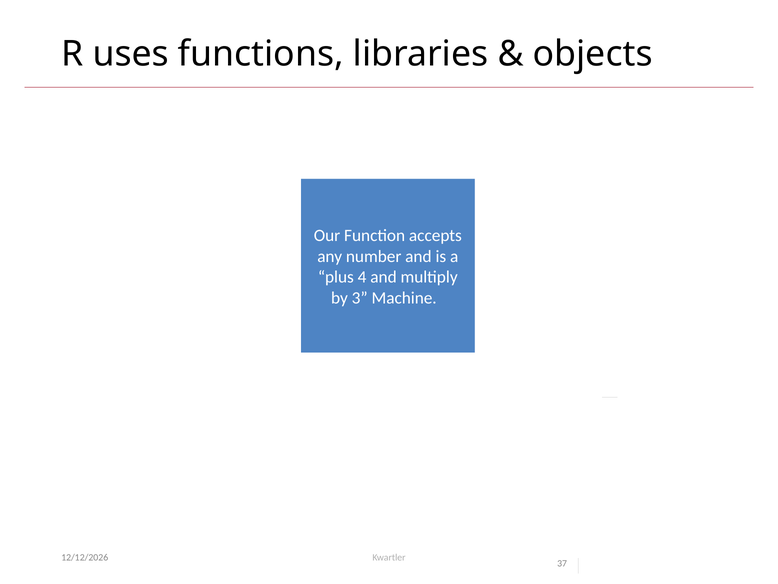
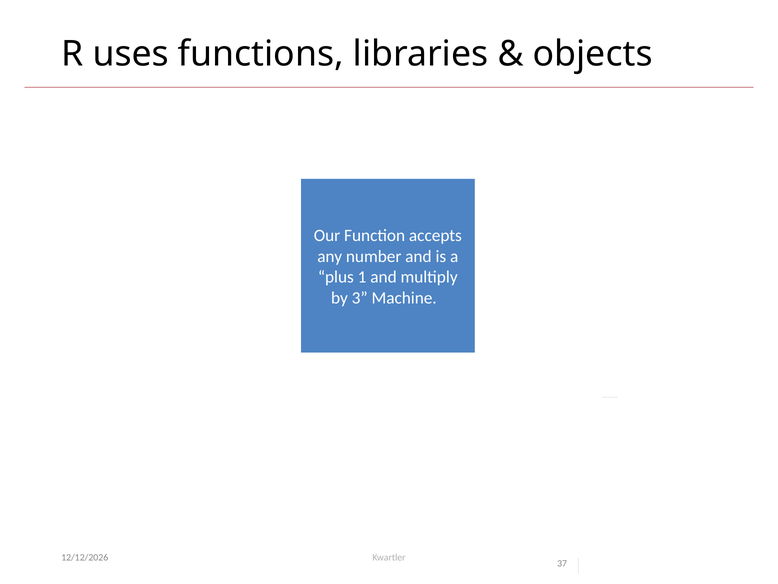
4: 4 -> 1 (362, 277)
